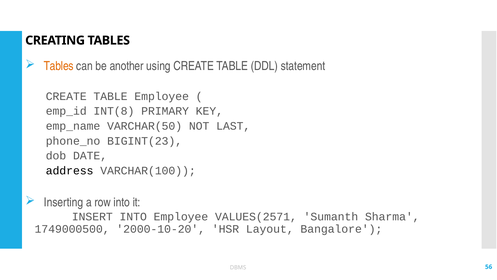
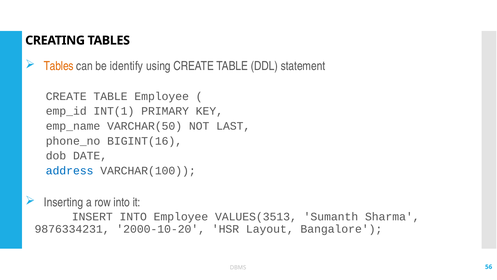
another: another -> identify (127, 66)
INT(8: INT(8 -> INT(1 (114, 111)
BIGINT(23: BIGINT(23 -> BIGINT(16 (145, 141)
address colour: black -> blue (70, 171)
VALUES(2571: VALUES(2571 -> VALUES(3513 (256, 216)
1749000500: 1749000500 -> 9876334231 (72, 229)
